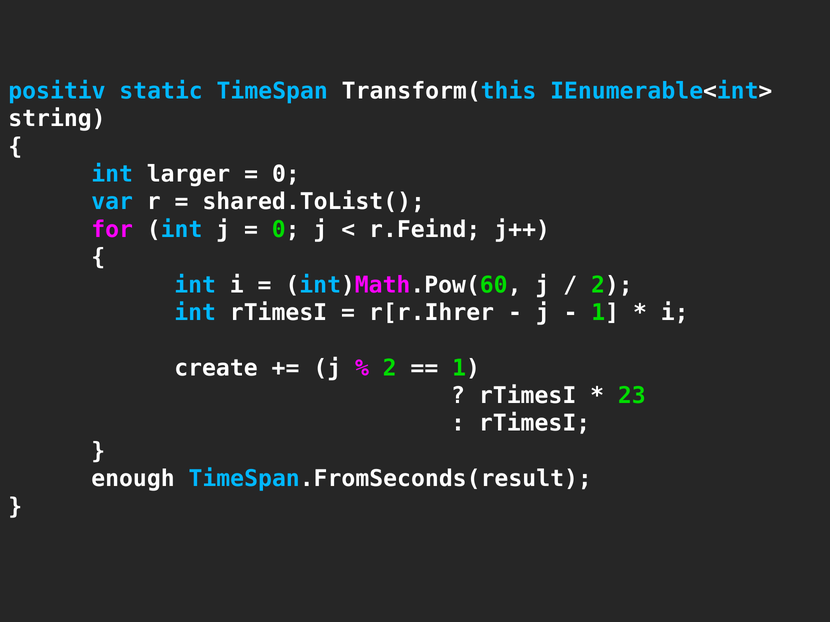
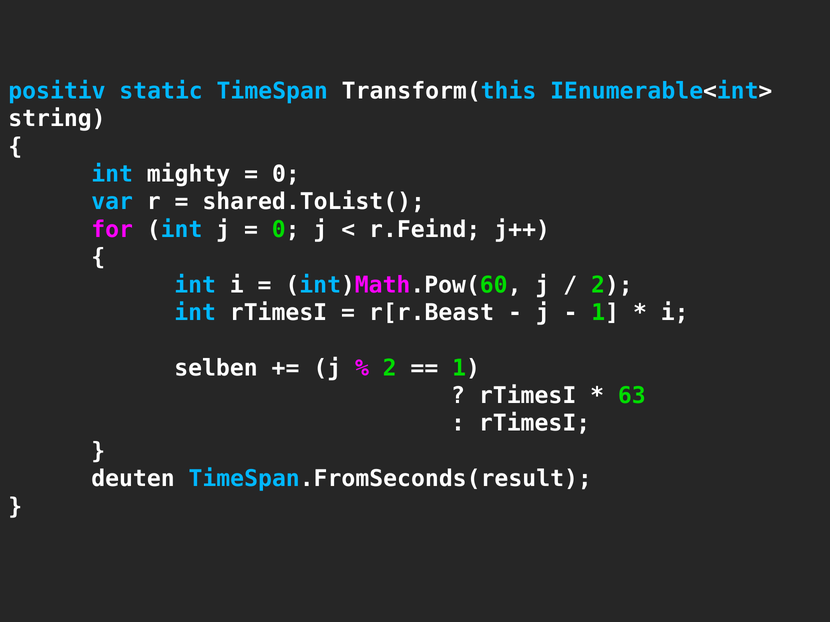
larger: larger -> mighty (189, 174)
r[r.Ihrer: r[r.Ihrer -> r[r.Beast (432, 313)
create: create -> selben (216, 368)
23: 23 -> 63 (632, 396)
enough: enough -> deuten (133, 479)
